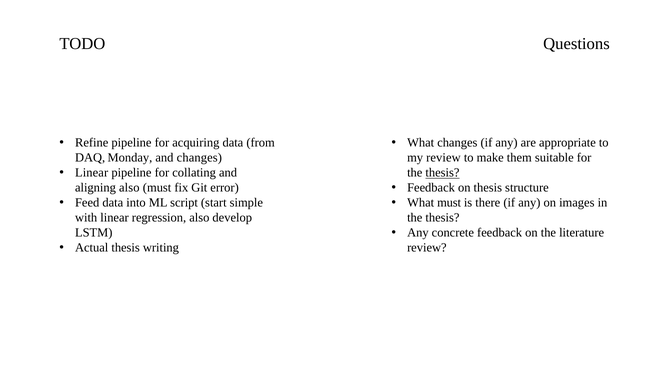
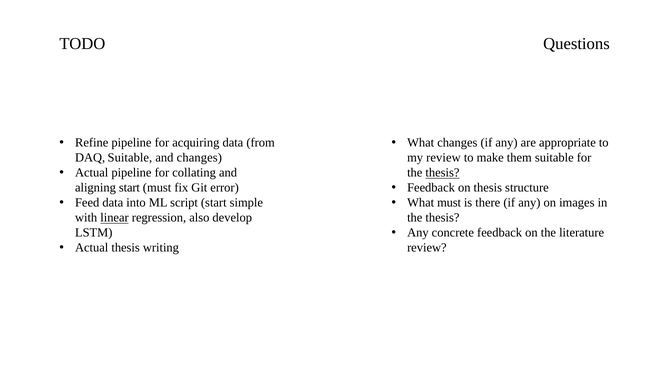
DAQ Monday: Monday -> Suitable (130, 158)
Linear: Linear -> Actual (92, 173)
aligning also: also -> start (129, 188)
linear underline: none -> present (115, 218)
